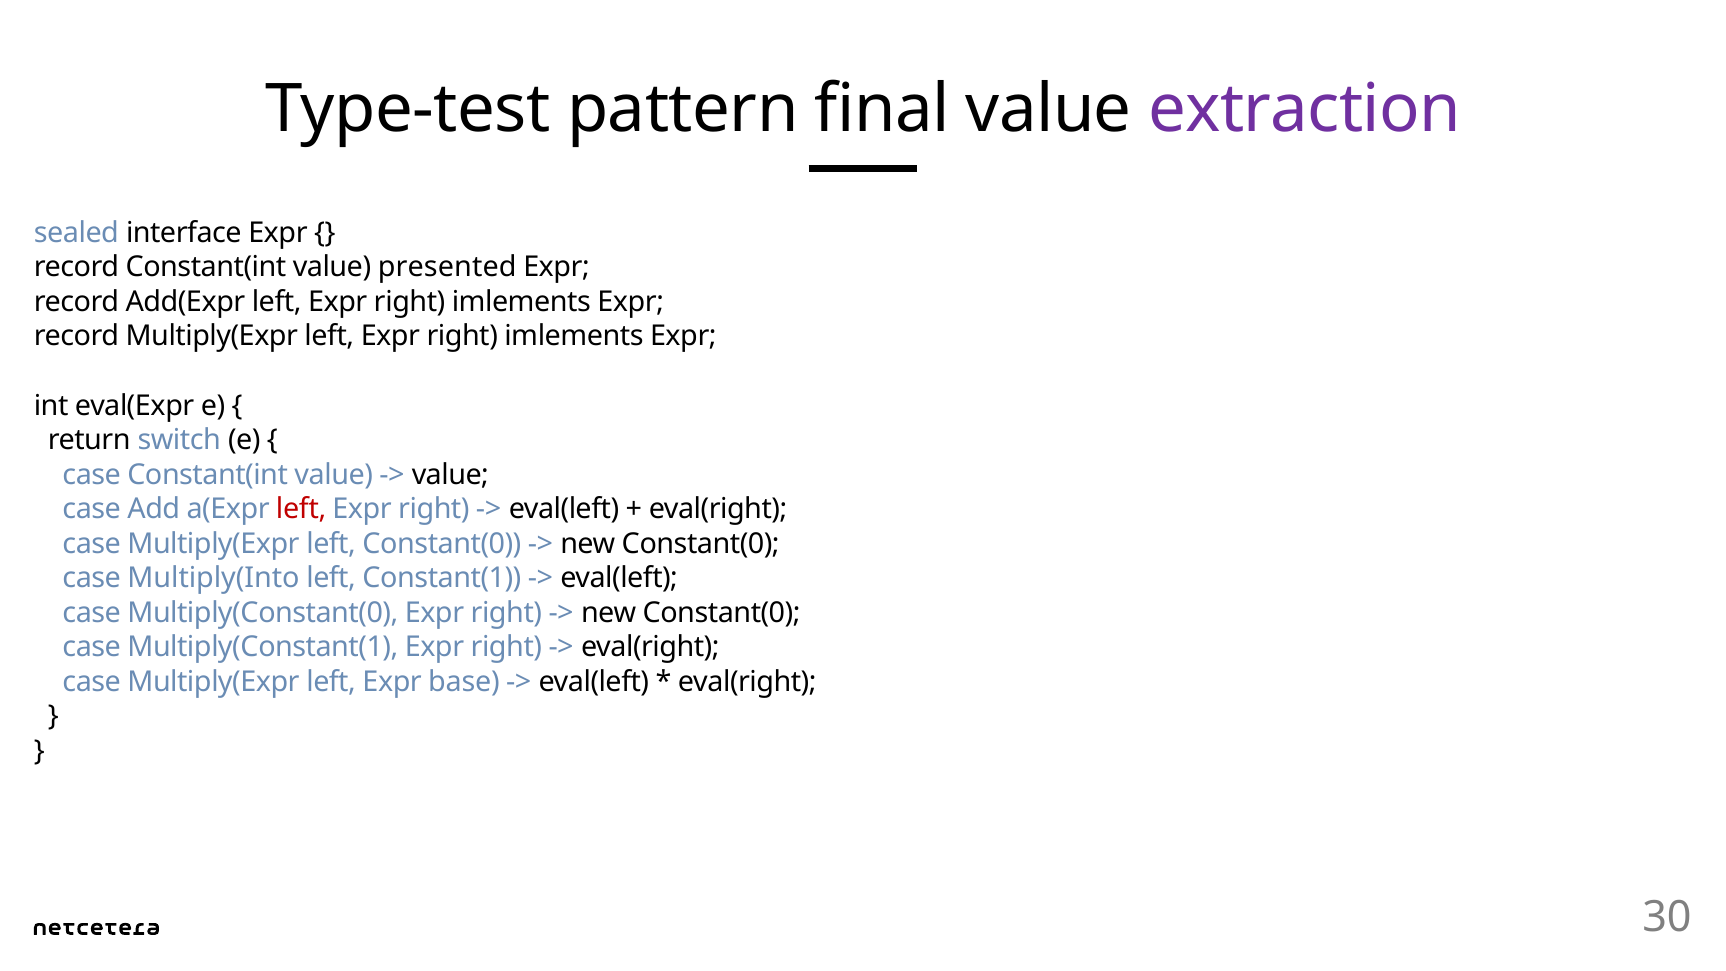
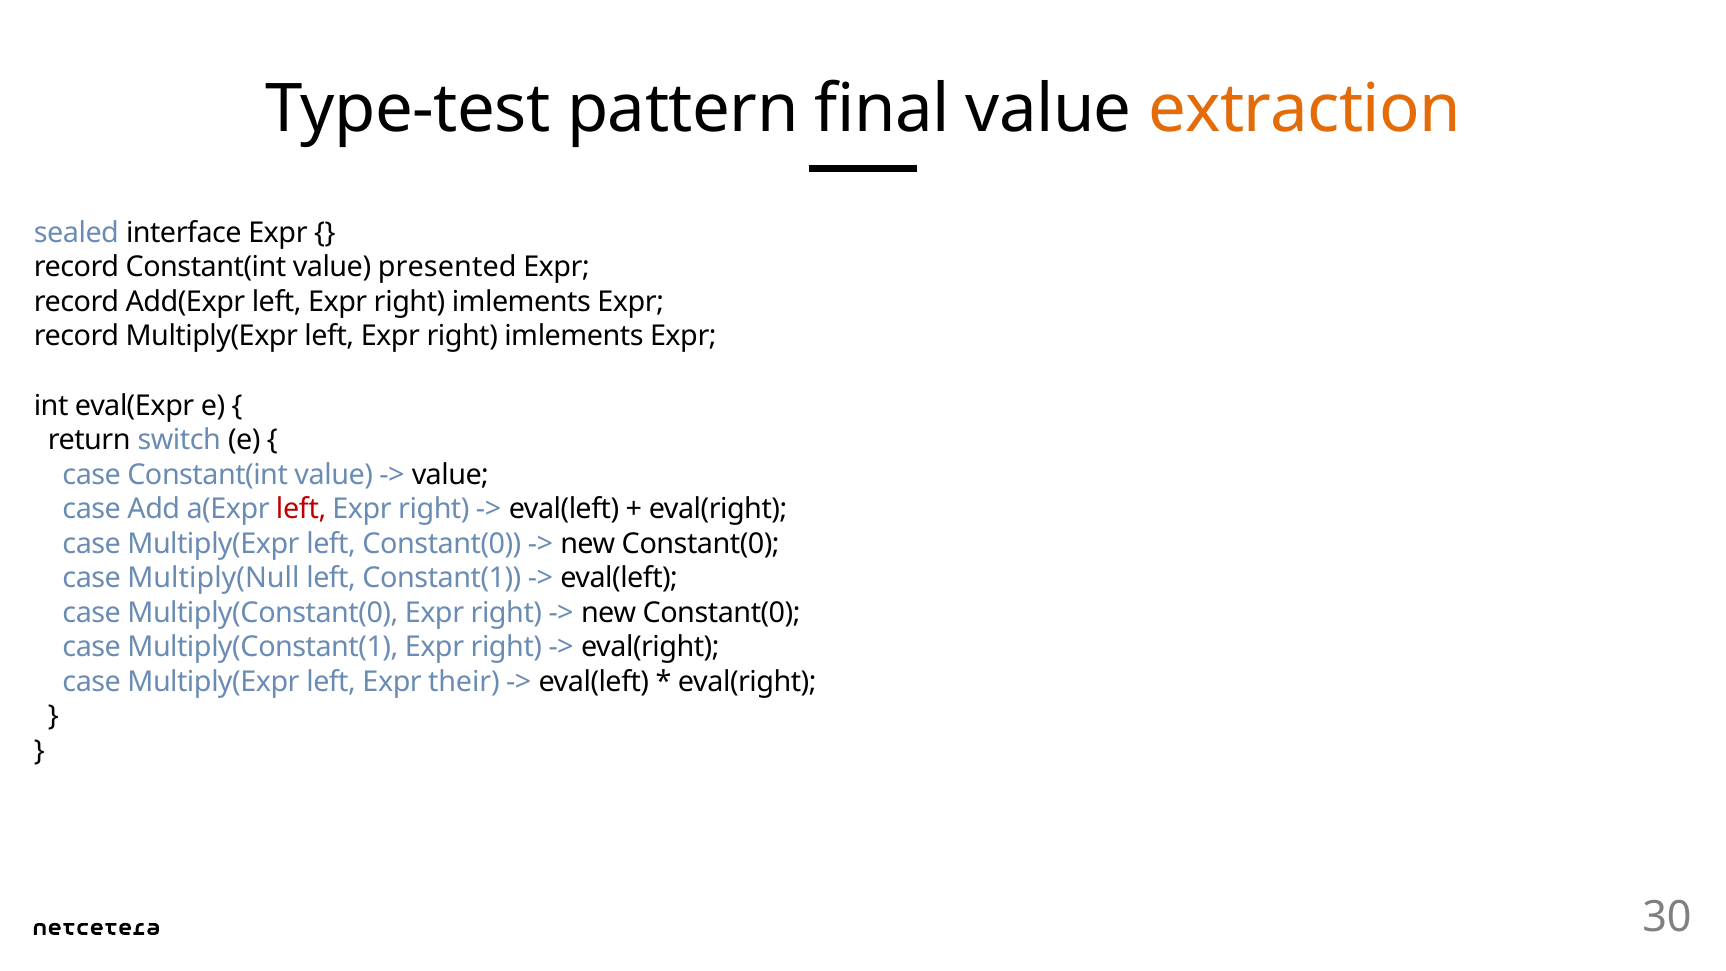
extraction colour: purple -> orange (1304, 109)
Multiply(Into: Multiply(Into -> Multiply(Null (213, 578)
base: base -> their (464, 682)
